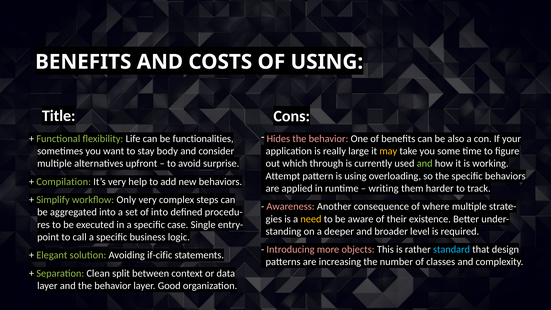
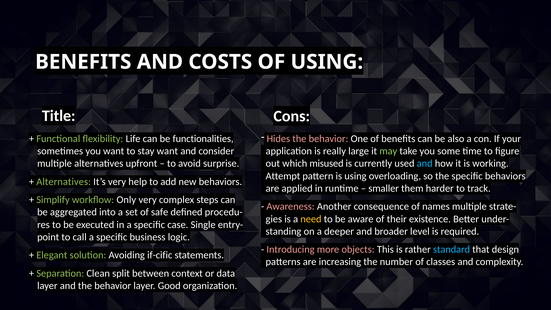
stay body: body -> want (167, 151)
may colour: yellow -> light green (388, 151)
through: through -> misused (326, 164)
and colour: light green -> light blue (425, 164)
Compilation: Compilation -> Alternatives (64, 182)
writing: writing -> smaller (384, 188)
where: where -> names (436, 206)
of into: into -> safe (160, 212)
